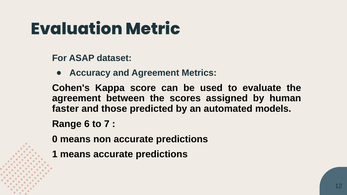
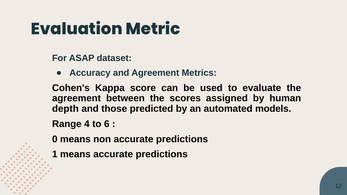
faster: faster -> depth (65, 109)
6: 6 -> 4 (87, 124)
7: 7 -> 6 (107, 124)
